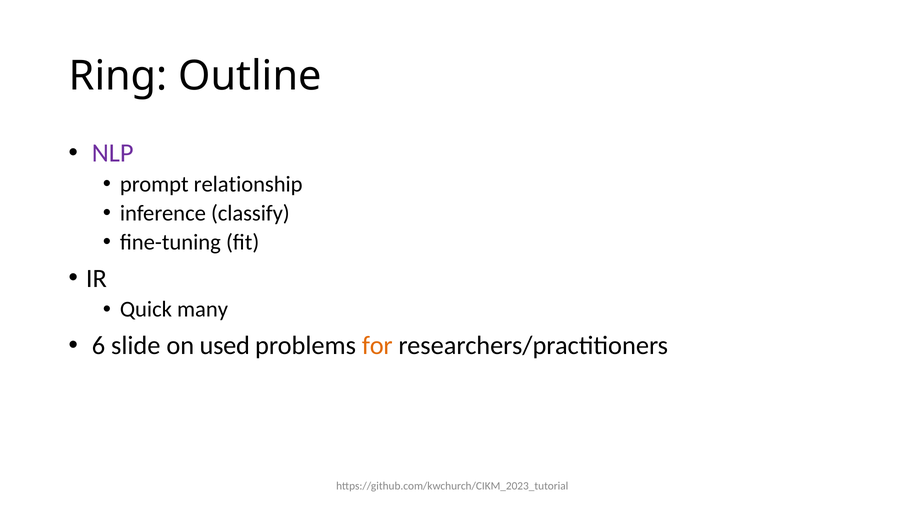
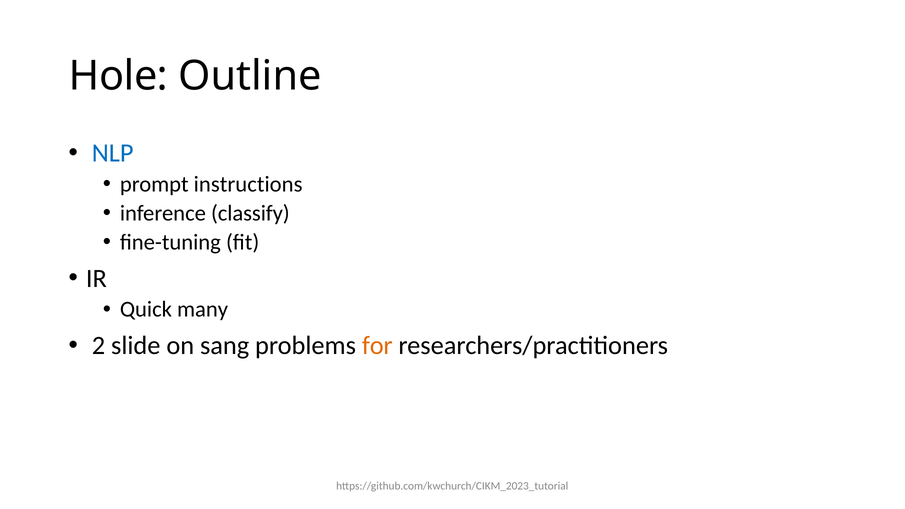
Ring: Ring -> Hole (118, 76)
NLP colour: purple -> blue (113, 153)
relationship: relationship -> instructions (248, 184)
6: 6 -> 2 (99, 345)
used: used -> sang (225, 345)
